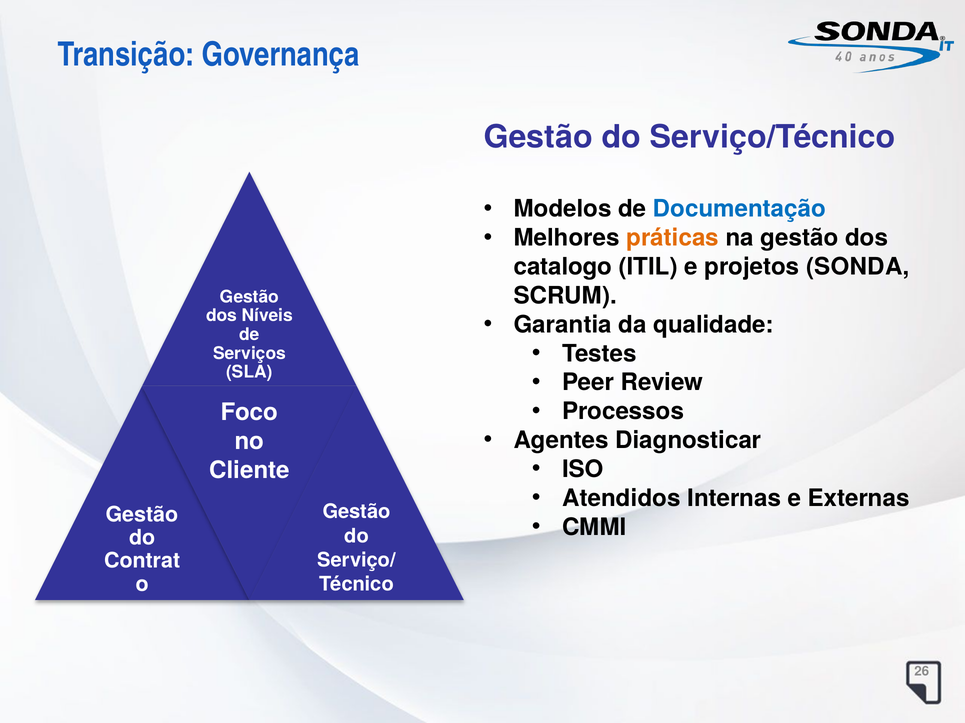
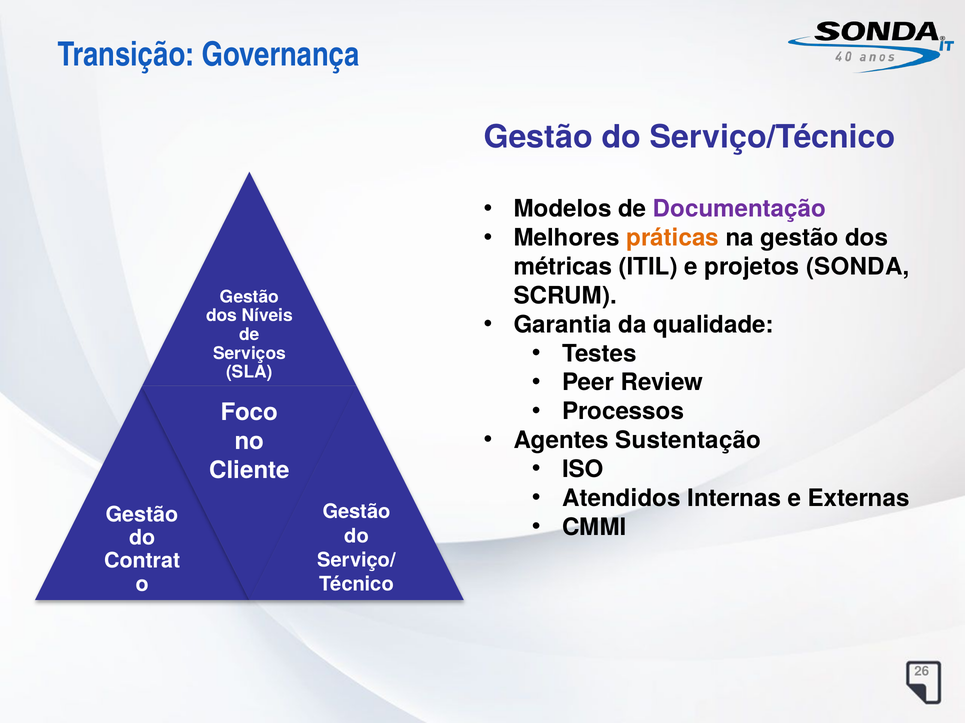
Documentação colour: blue -> purple (739, 209)
catalogo: catalogo -> métricas (563, 267)
Diagnosticar: Diagnosticar -> Sustentação (688, 441)
